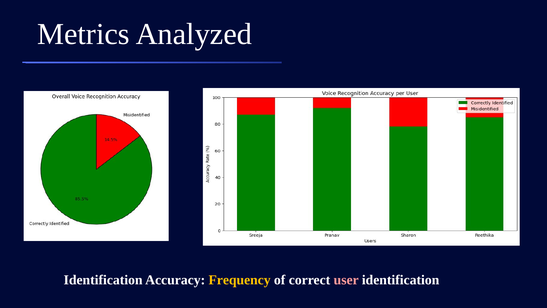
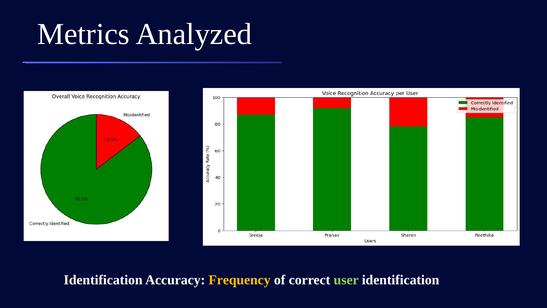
user colour: pink -> light green (346, 280)
